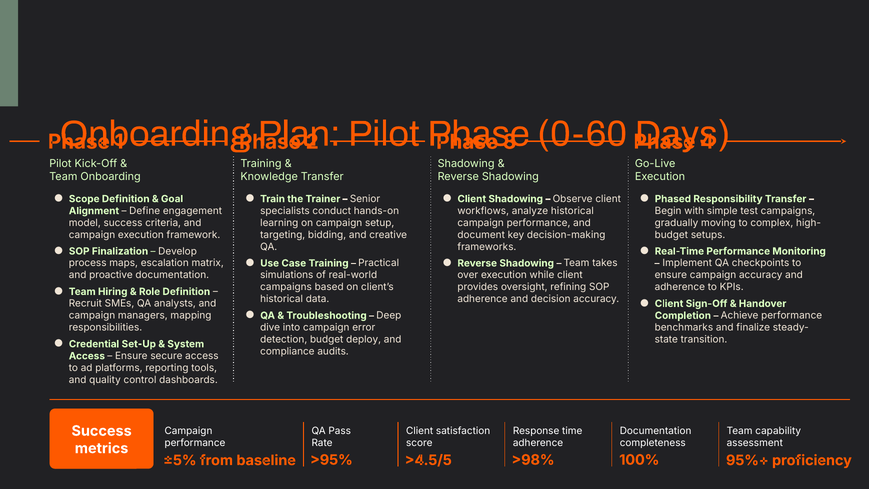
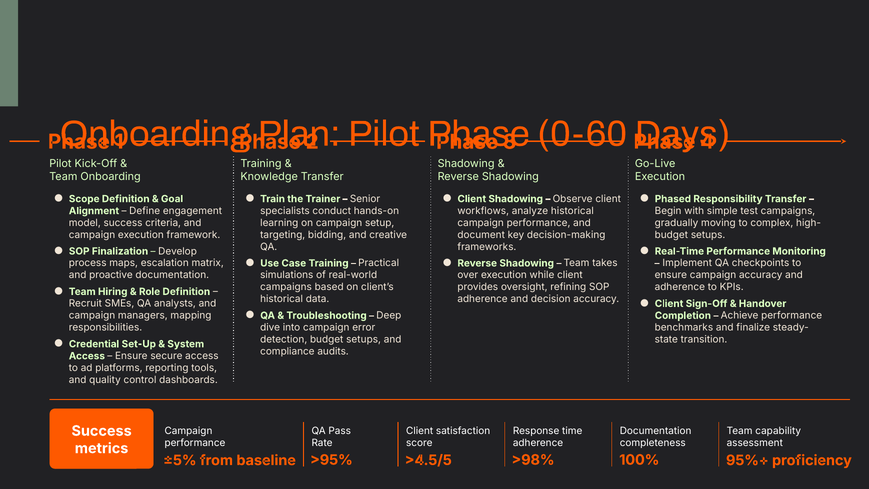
detection budget deploy: deploy -> setups (364, 339)
